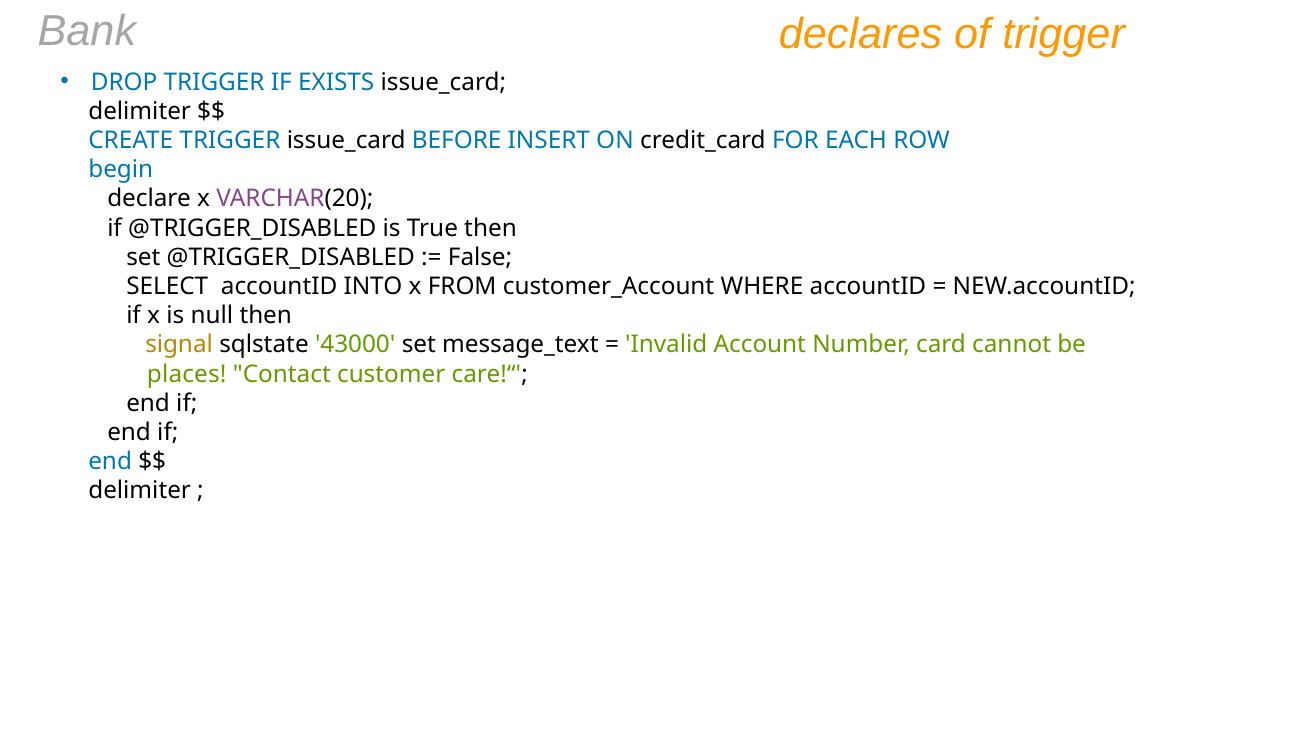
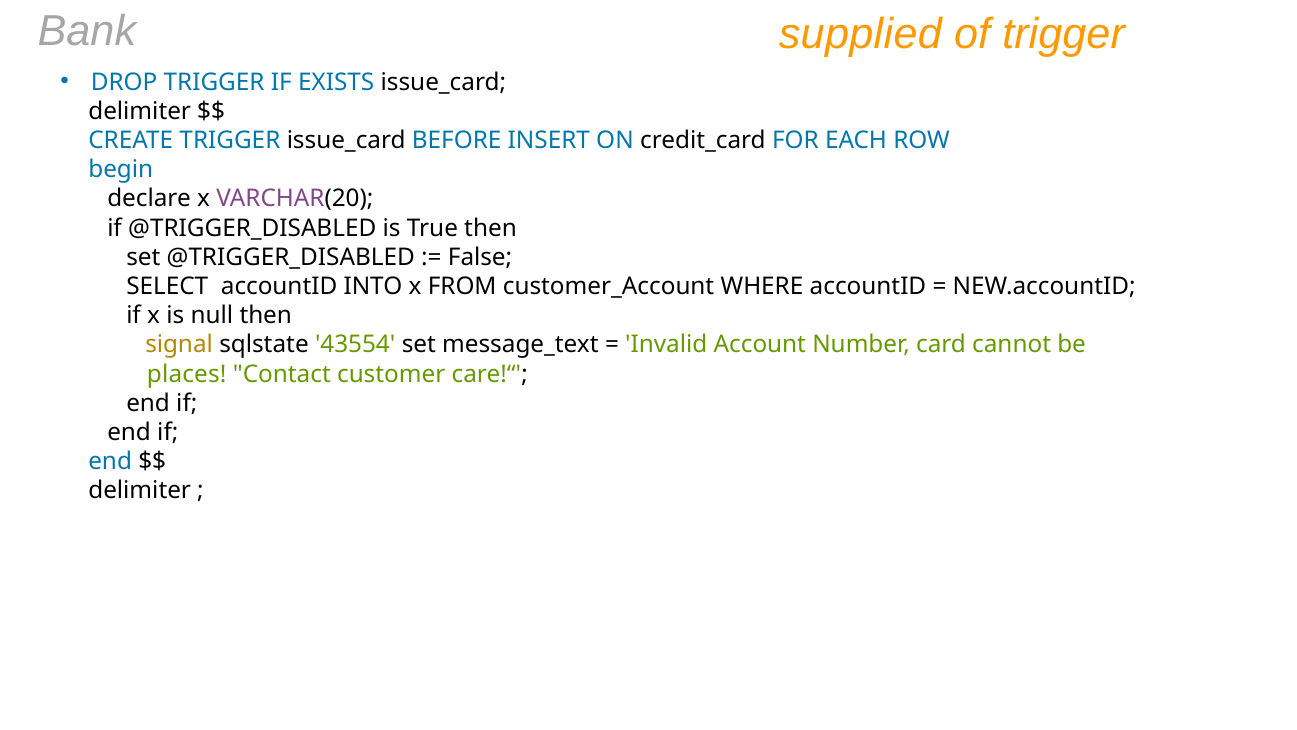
declares: declares -> supplied (860, 34)
43000: 43000 -> 43554 (355, 345)
